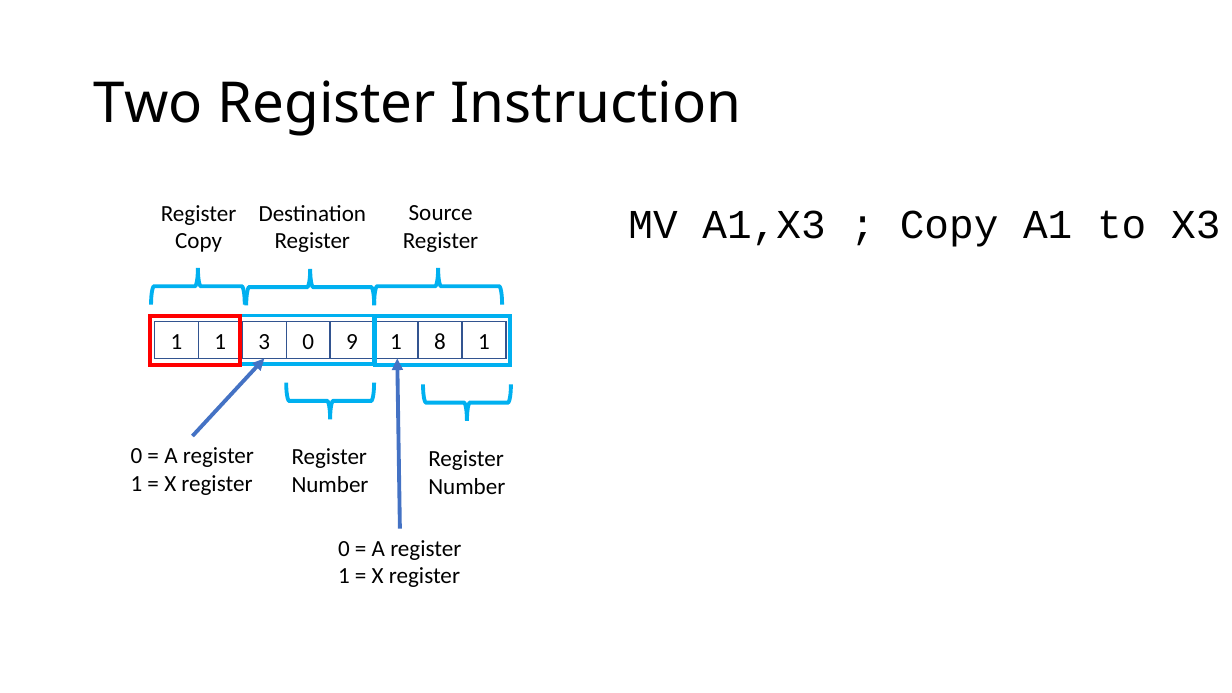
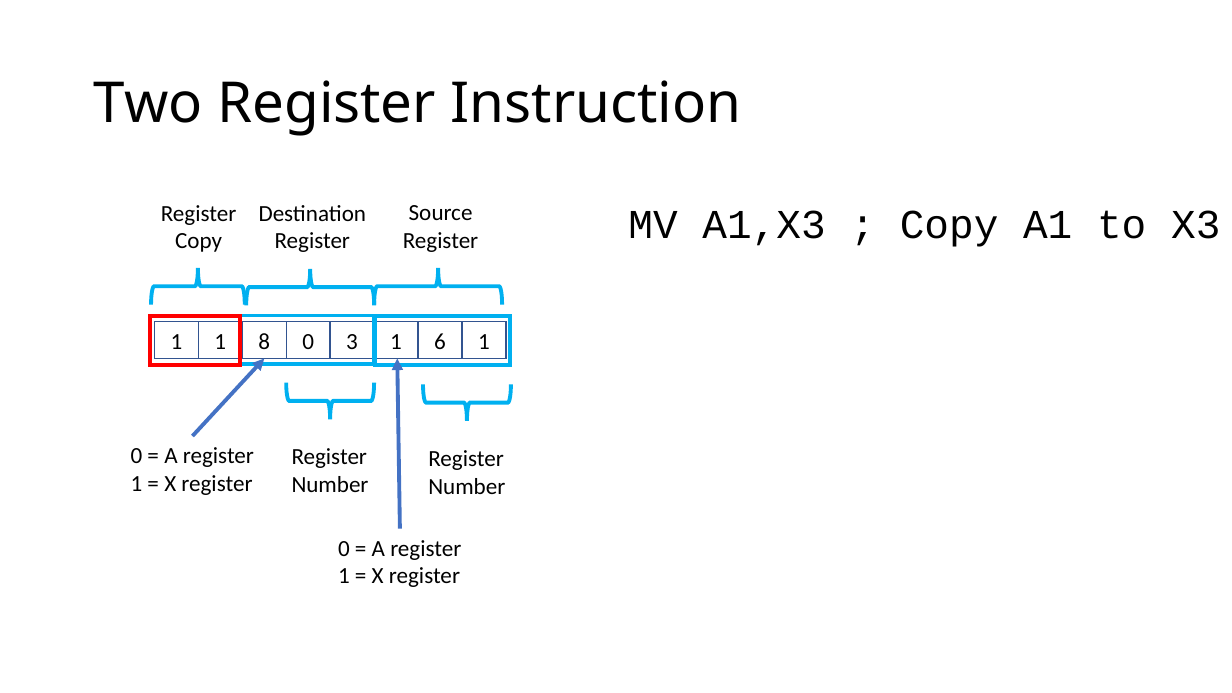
3: 3 -> 8 (264, 341)
9: 9 -> 3 (352, 341)
8: 8 -> 6 (440, 341)
